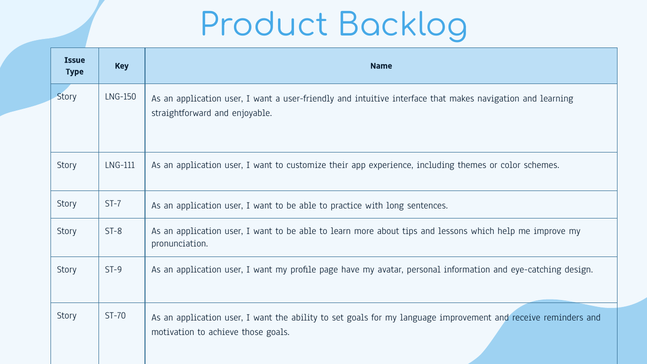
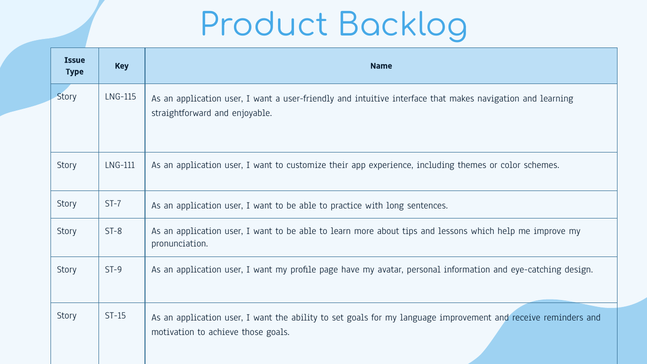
LNG-150: LNG-150 -> LNG-115 (121, 96)
ST-70: ST-70 -> ST-15 (115, 316)
